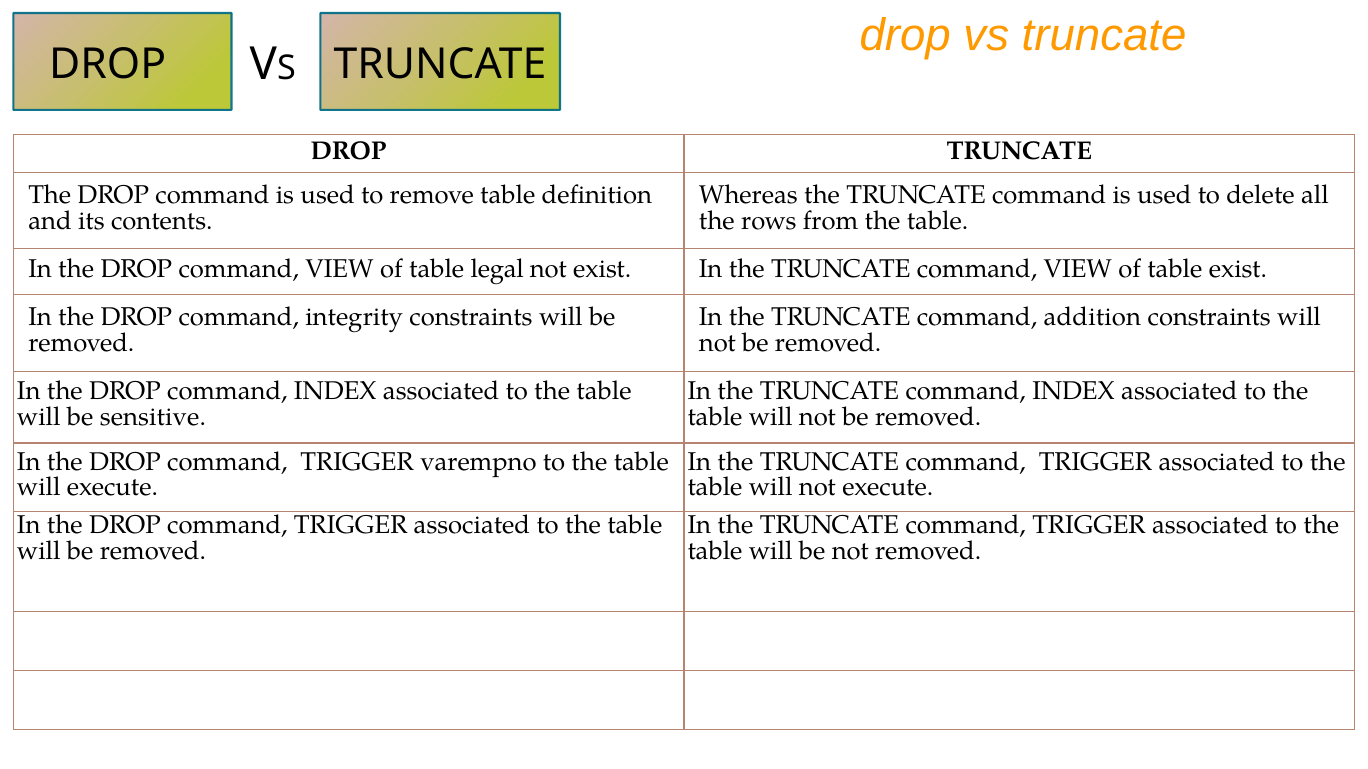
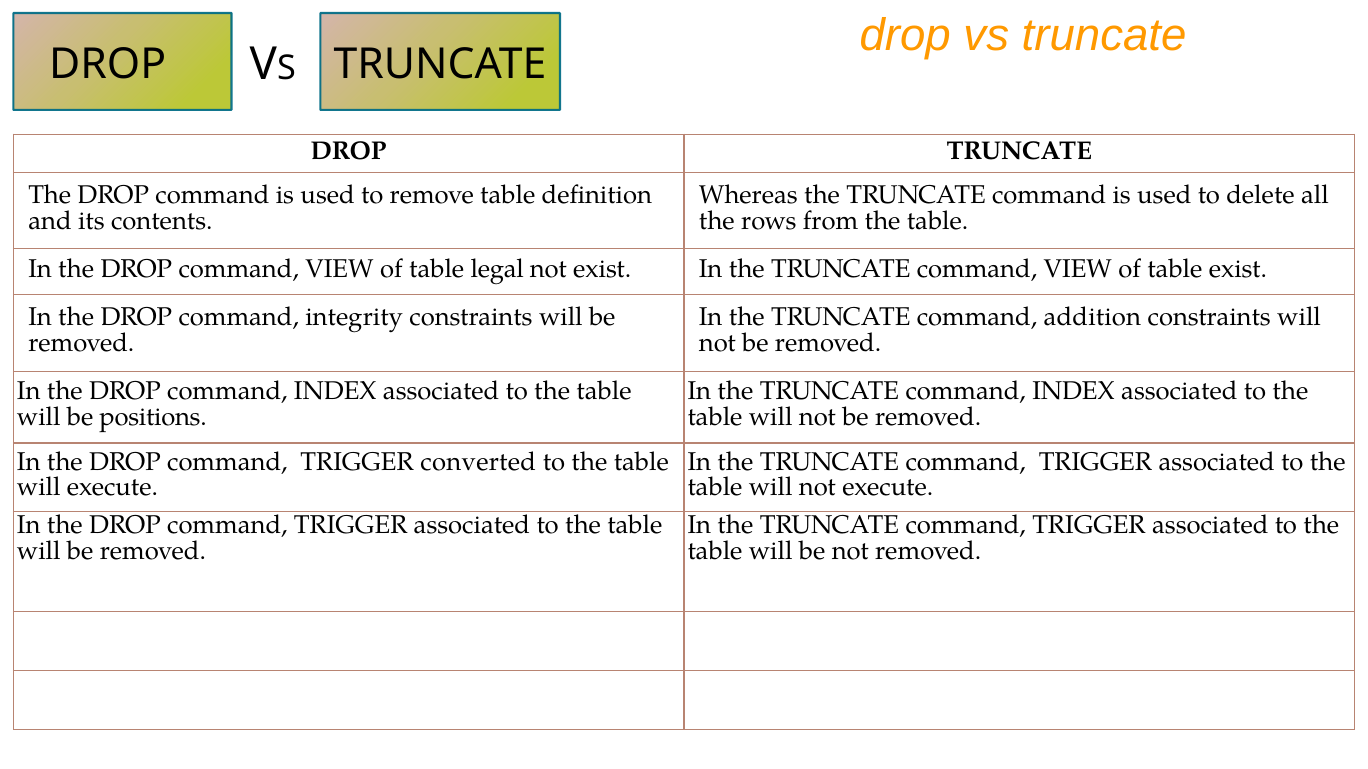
sensitive: sensitive -> positions (153, 417)
varempno: varempno -> converted (478, 462)
